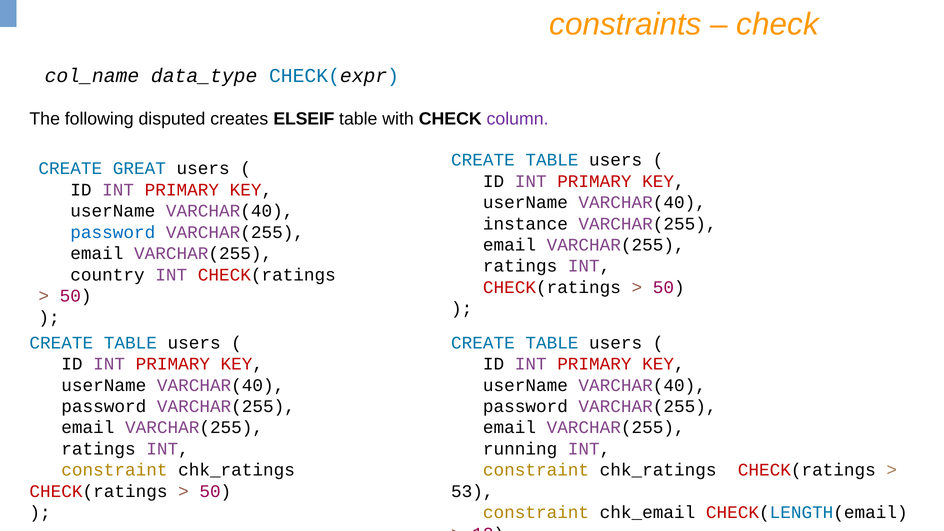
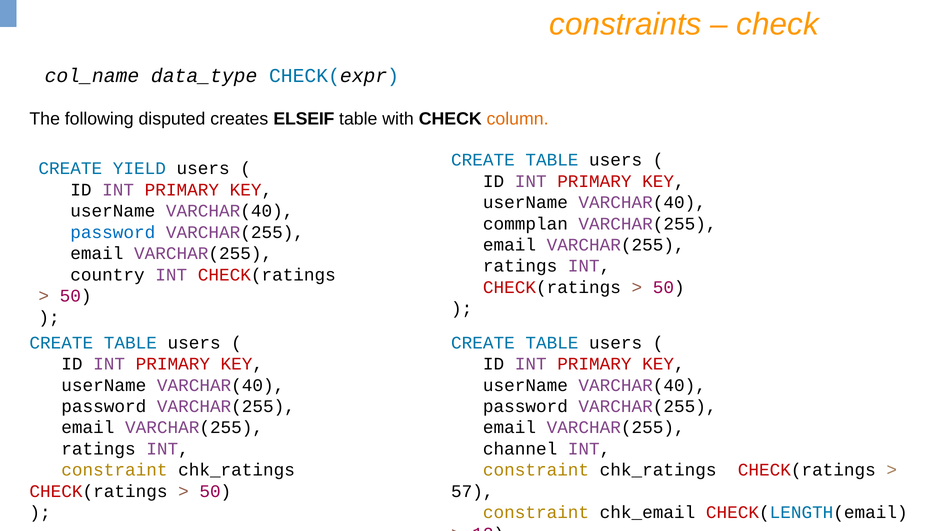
column colour: purple -> orange (518, 119)
GREAT: GREAT -> YIELD (139, 169)
instance: instance -> commplan (525, 224)
running: running -> channel (520, 449)
53: 53 -> 57 (472, 491)
